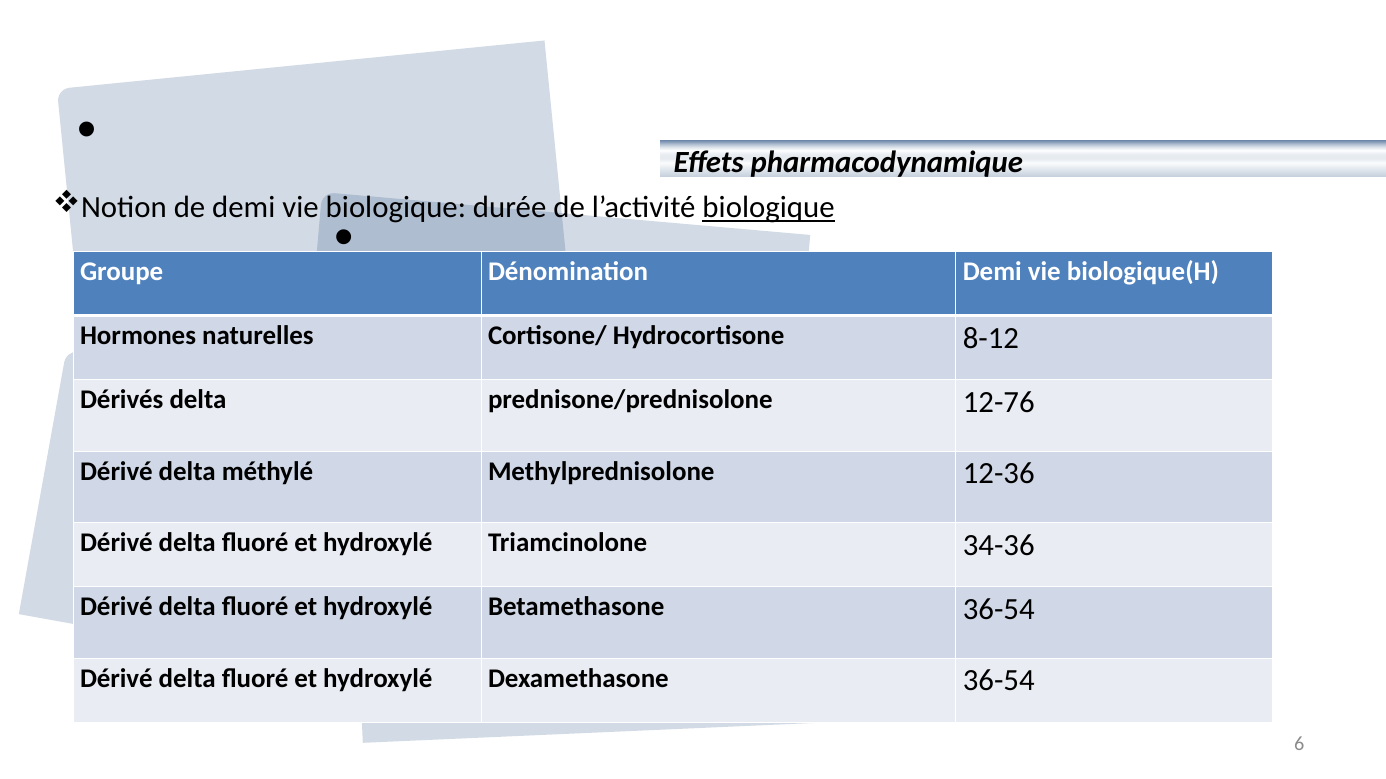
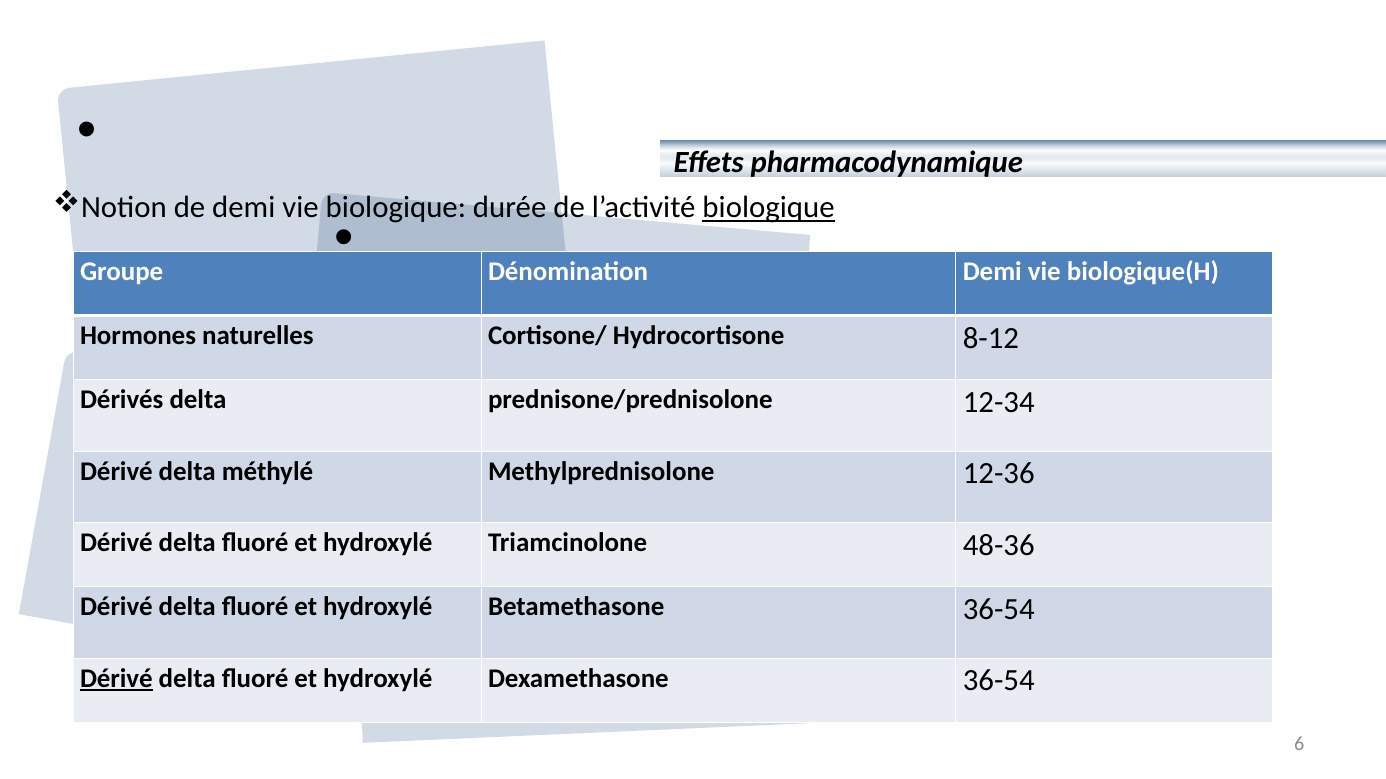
12-76: 12-76 -> 12-34 (999, 402)
34-36: 34-36 -> 48-36 (999, 546)
Dérivé underline: none -> present (116, 679)
